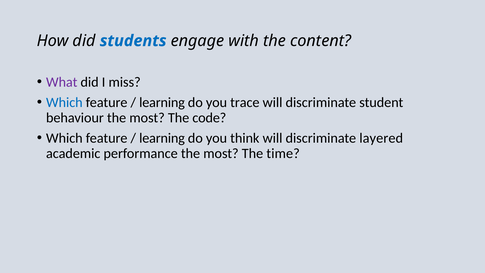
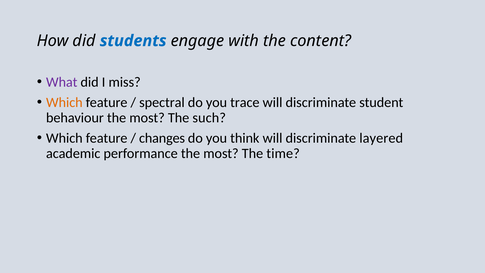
Which colour: blue -> orange (64, 102)
learning: learning -> spectral (162, 102)
code: code -> such (209, 118)
learning: learning -> changes (162, 138)
